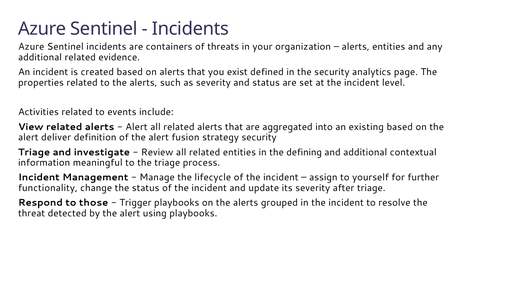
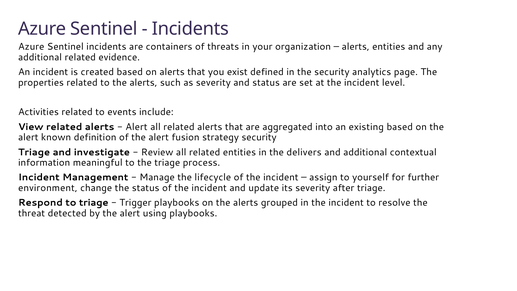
deliver: deliver -> known (56, 137)
defining: defining -> delivers (304, 152)
functionality: functionality -> environment (48, 188)
to those: those -> triage (94, 203)
